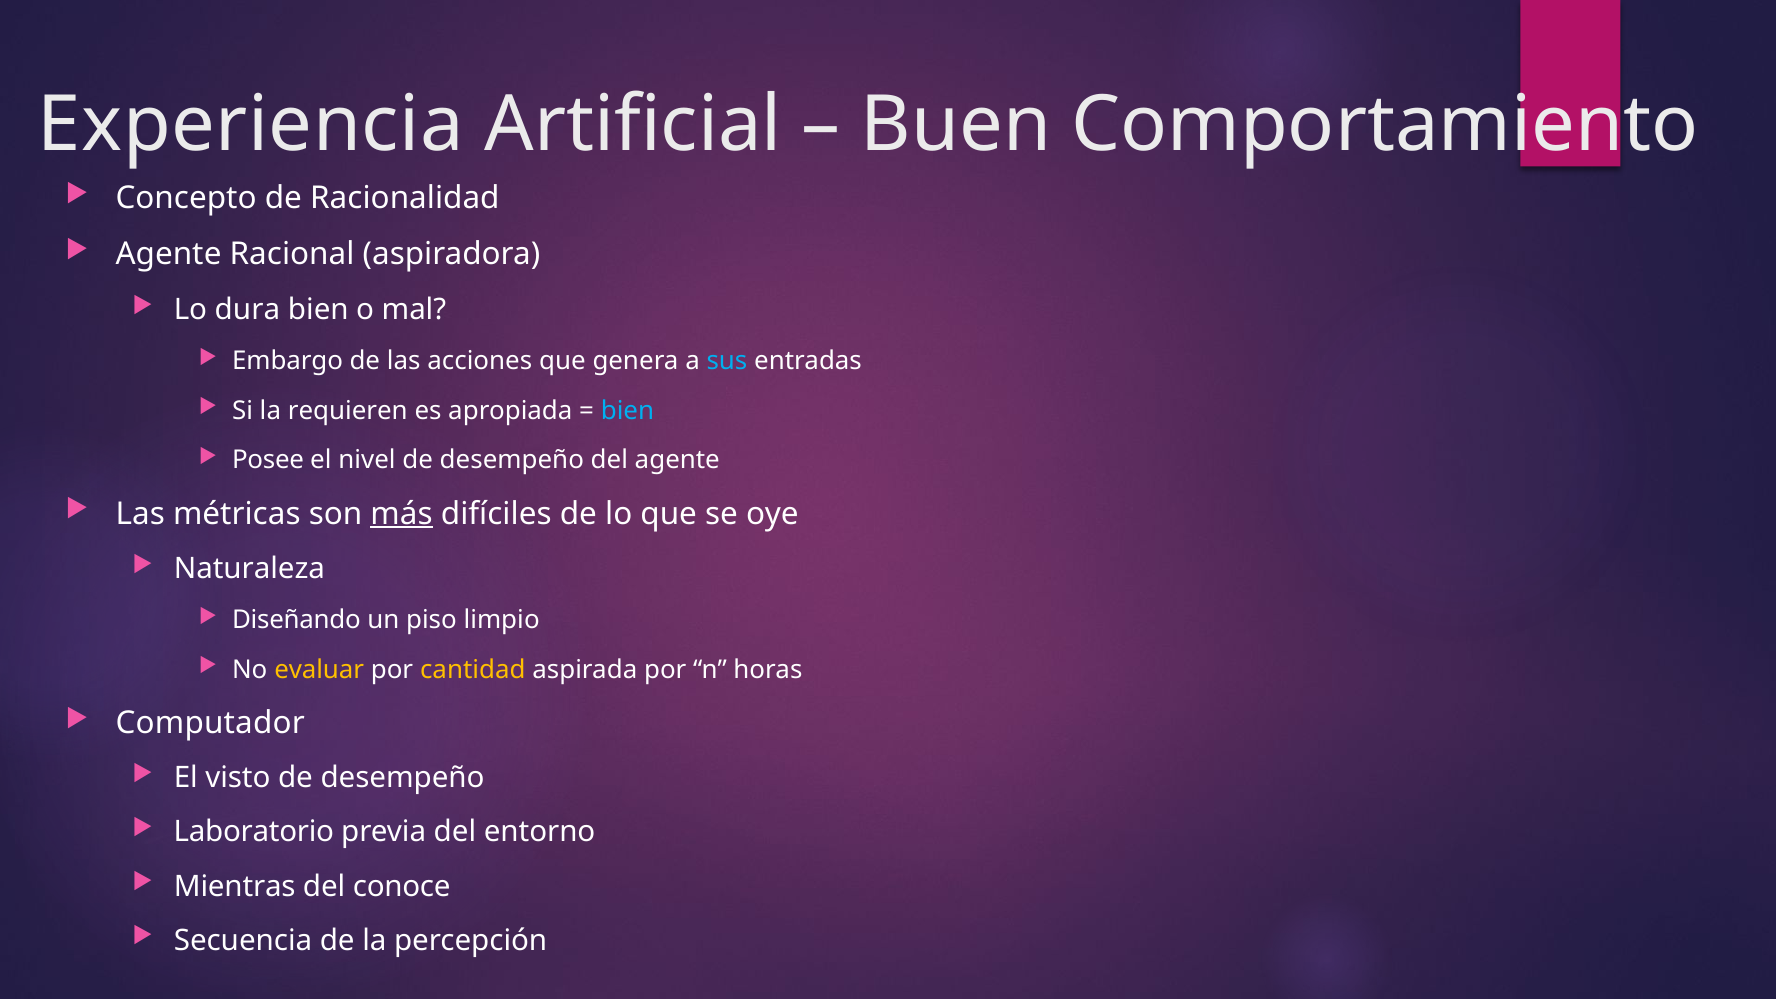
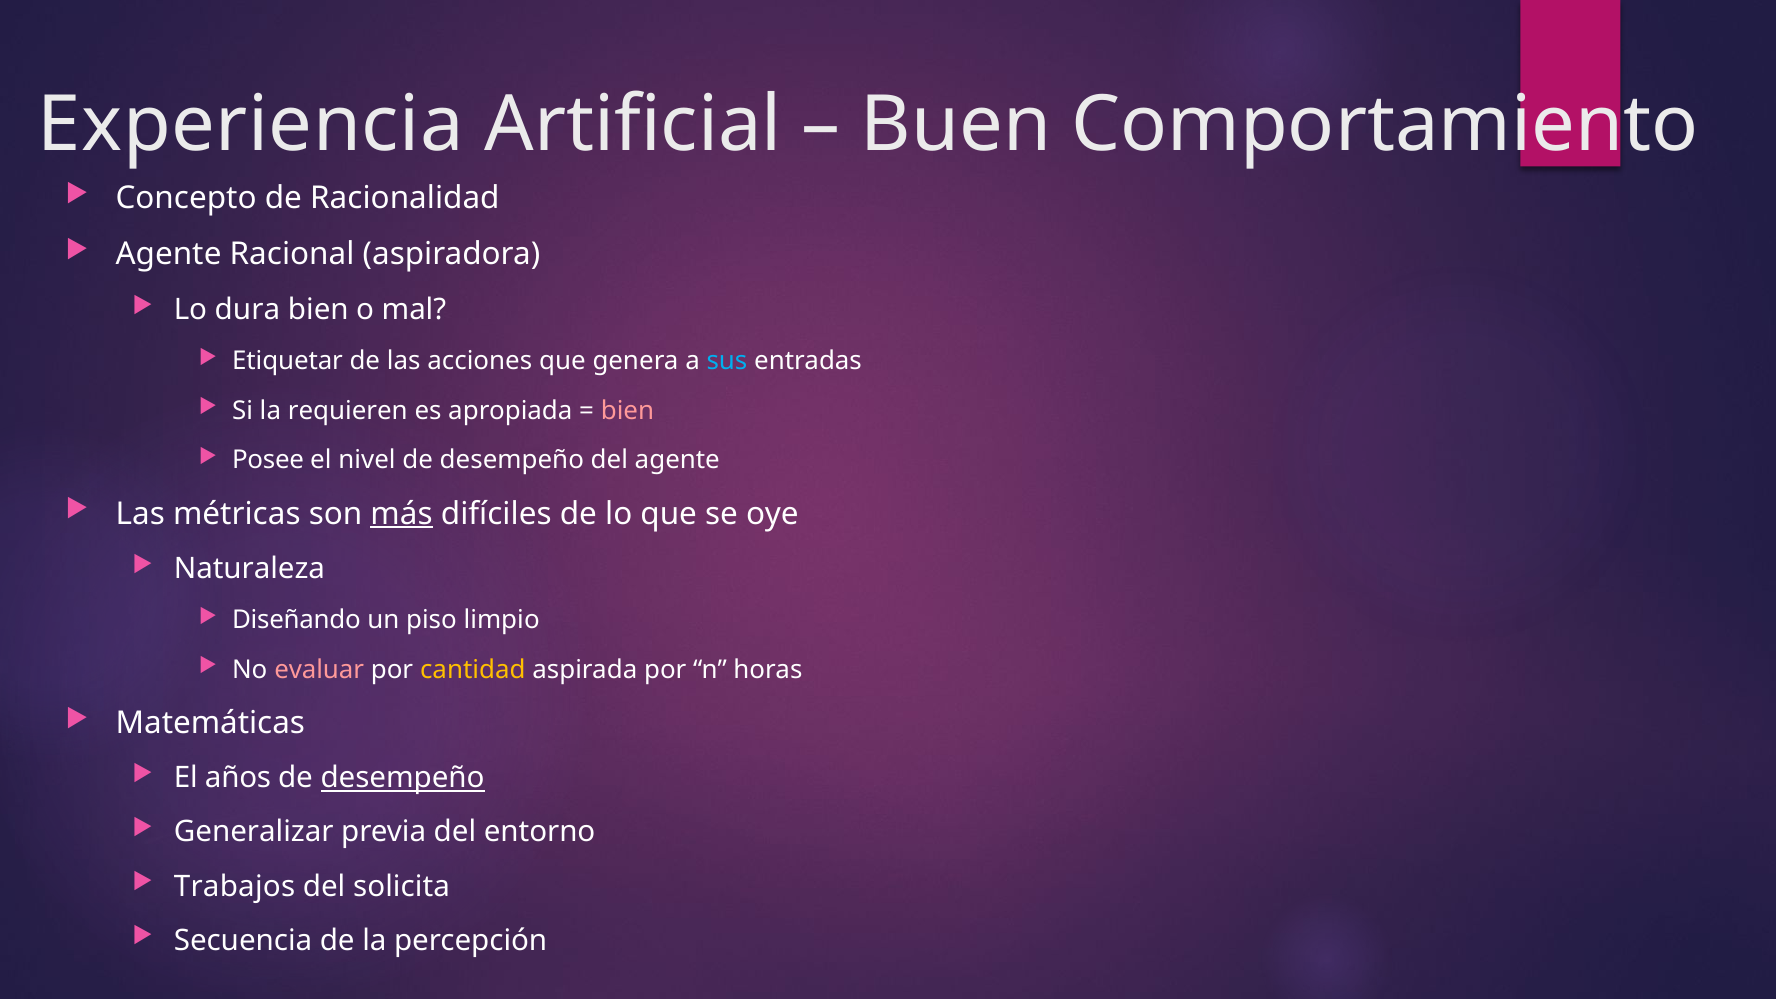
Embargo: Embargo -> Etiquetar (288, 361)
bien colour: light blue -> pink (627, 411)
evaluar colour: yellow -> pink (319, 670)
Computador: Computador -> Matemáticas (210, 723)
visto: visto -> años (238, 778)
desempeño underline: none -> present (403, 778)
Laboratorio: Laboratorio -> Generalizar (254, 832)
Mientras: Mientras -> Trabajos (235, 886)
conoce: conoce -> solicita (402, 886)
